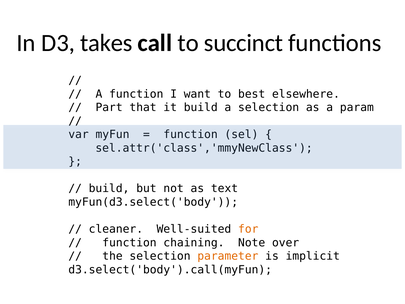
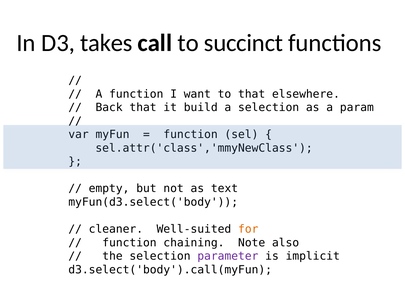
to best: best -> that (252, 94)
Part: Part -> Back (109, 107)
build: build -> empty (109, 188)
over: over -> also (286, 242)
parameter colour: orange -> purple (228, 256)
